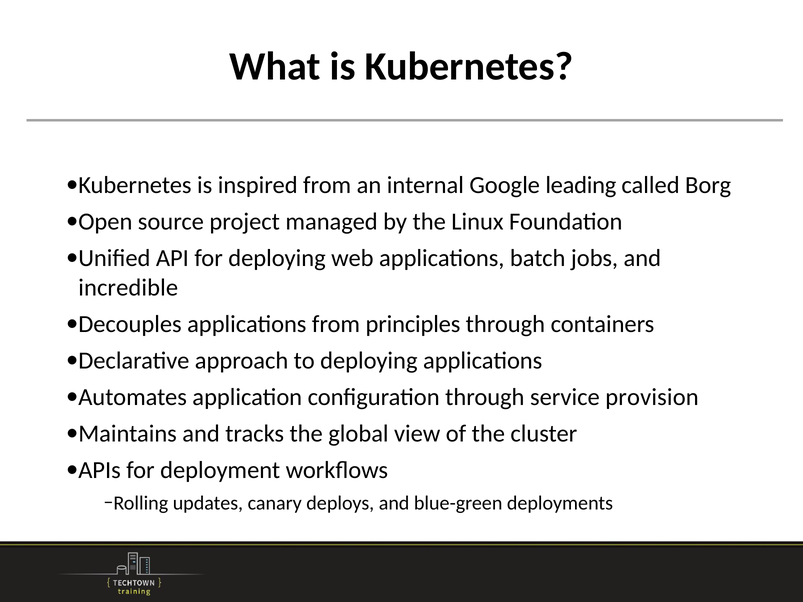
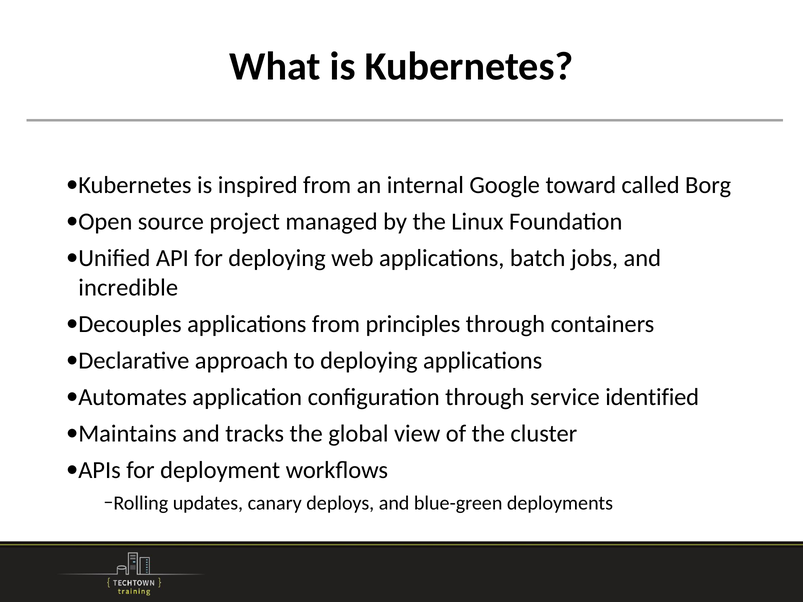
leading: leading -> toward (581, 185)
provision: provision -> identified (652, 397)
